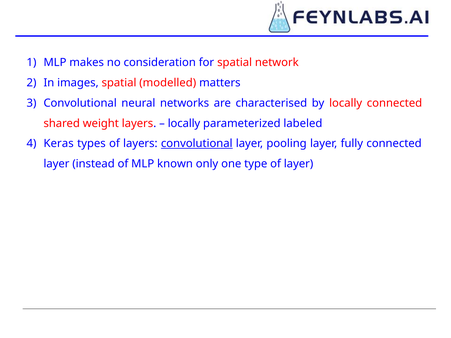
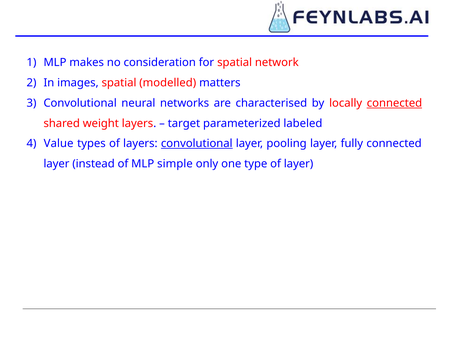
connected underline: none -> present (394, 103)
locally: locally -> target (184, 123)
Keras: Keras -> Value (59, 144)
known: known -> simple (175, 164)
